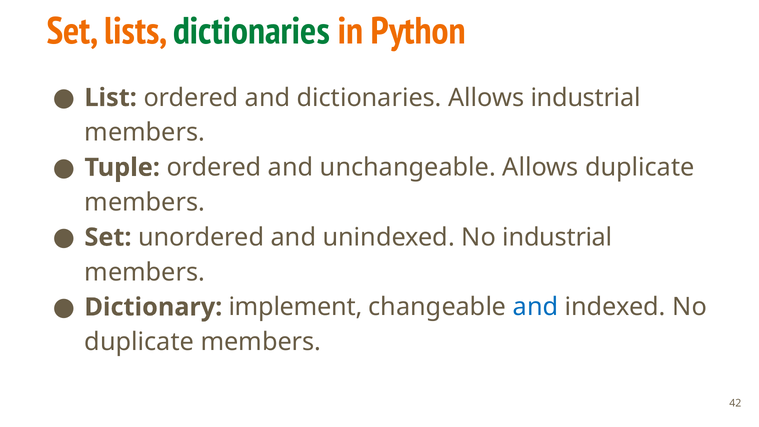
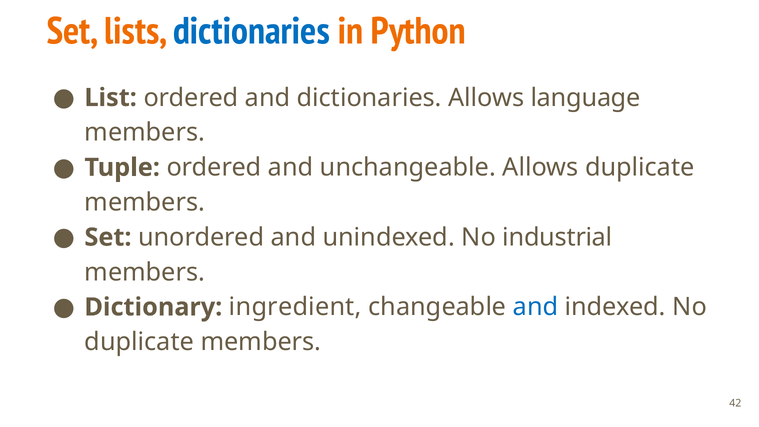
dictionaries colour: green -> blue (252, 31)
Allows industrial: industrial -> language (586, 98)
implement: implement -> ingredient (295, 307)
